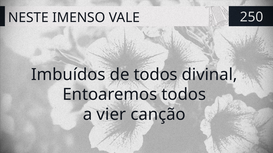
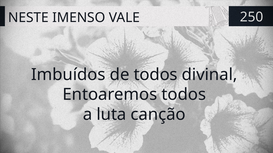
vier: vier -> luta (111, 115)
